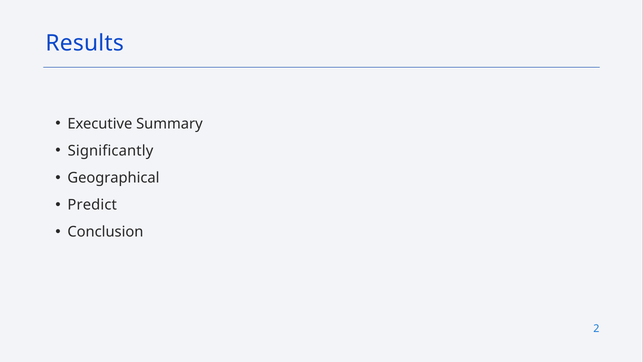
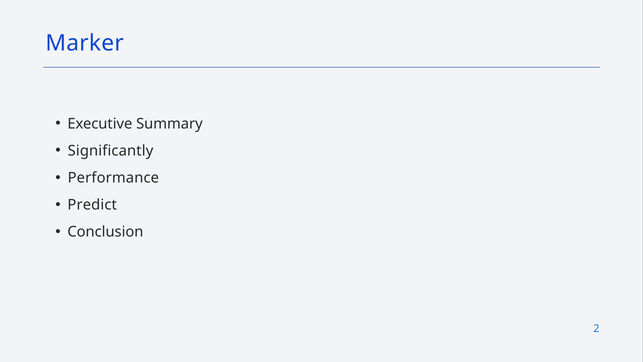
Results: Results -> Marker (85, 43)
Geographical: Geographical -> Performance (113, 178)
